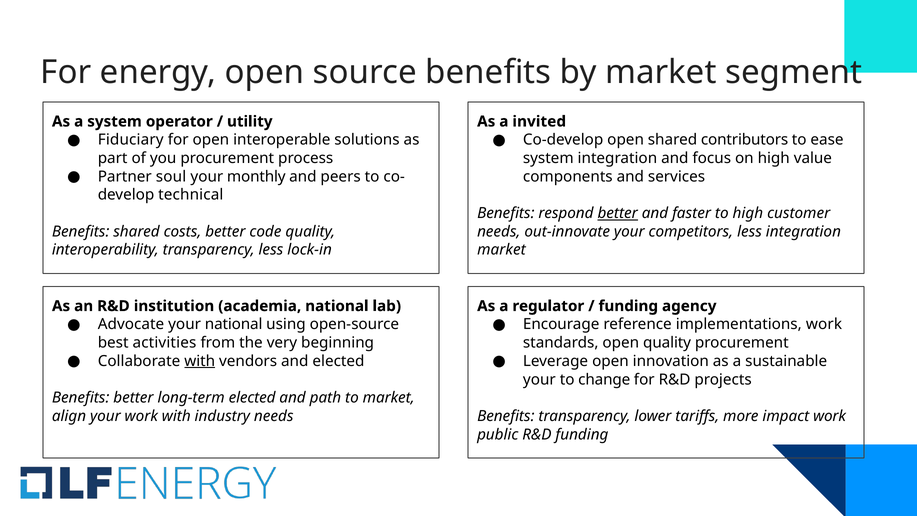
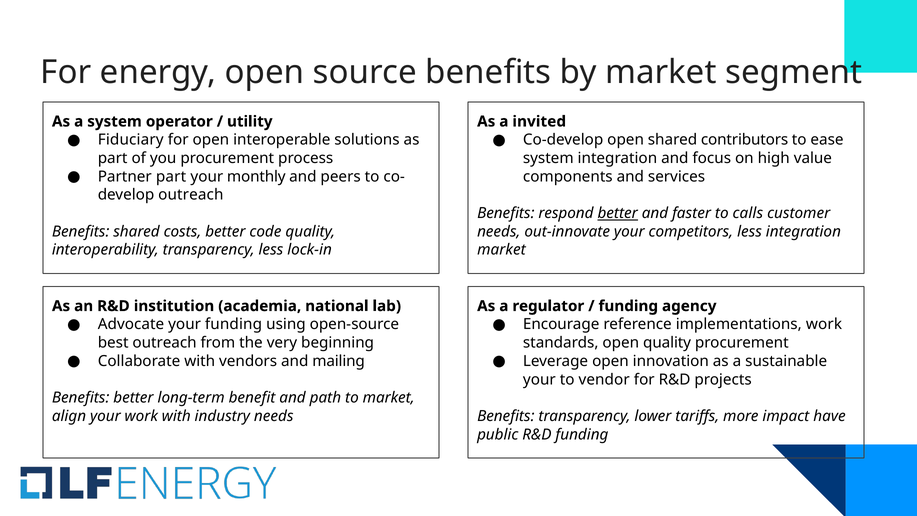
Partner soul: soul -> part (171, 176)
technical: technical -> outreach (191, 195)
to high: high -> calls (748, 213)
your national: national -> funding (234, 324)
best activities: activities -> outreach (165, 343)
with underline: present -> none (200, 361)
and elected: elected -> mailing (339, 361)
change: change -> vendor (604, 379)
long-term elected: elected -> benefit (252, 398)
impact work: work -> have (829, 416)
